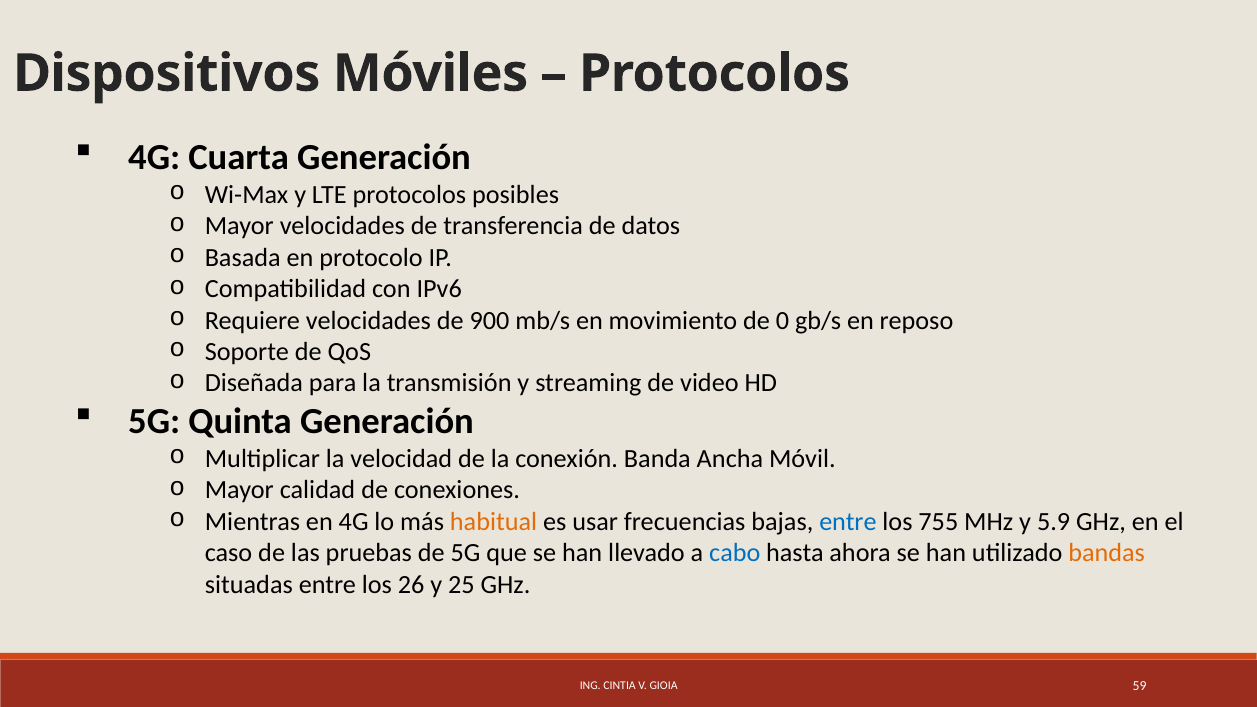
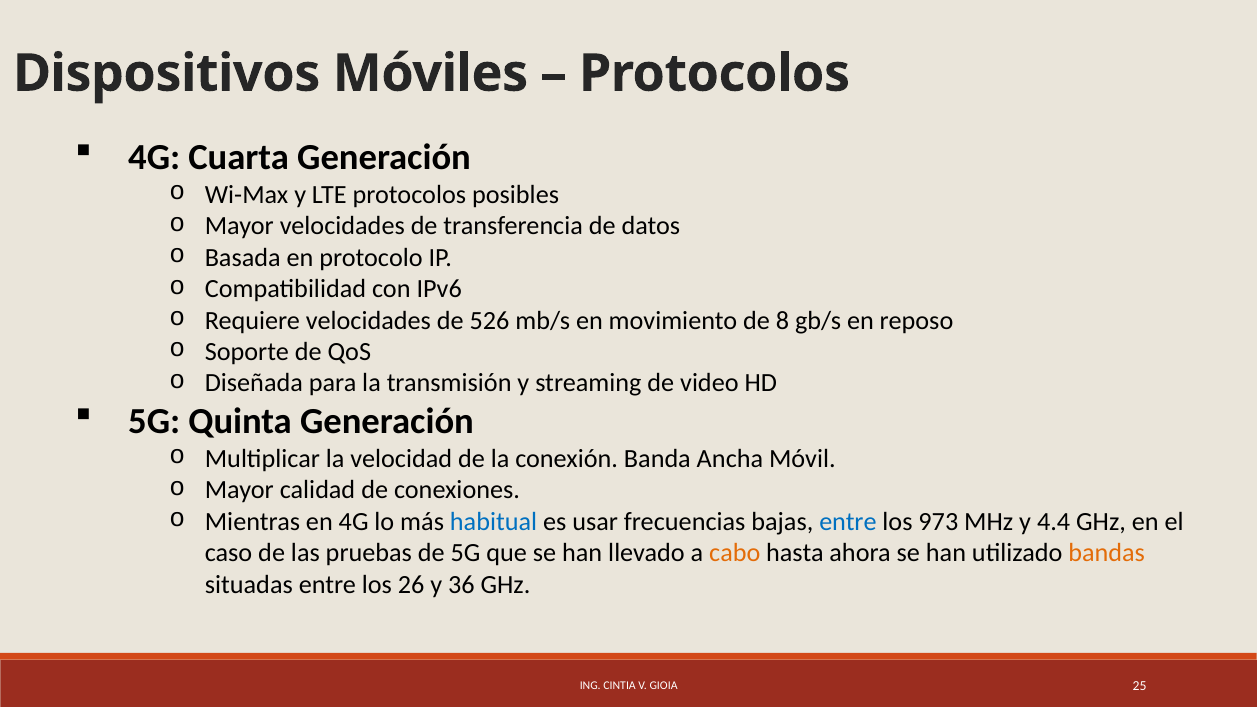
900: 900 -> 526 (490, 320)
0: 0 -> 8 (783, 320)
habitual colour: orange -> blue (494, 522)
755: 755 -> 973 (938, 522)
5.9: 5.9 -> 4.4 (1054, 522)
cabo colour: blue -> orange (735, 553)
25: 25 -> 36 (461, 585)
59: 59 -> 25 (1140, 686)
